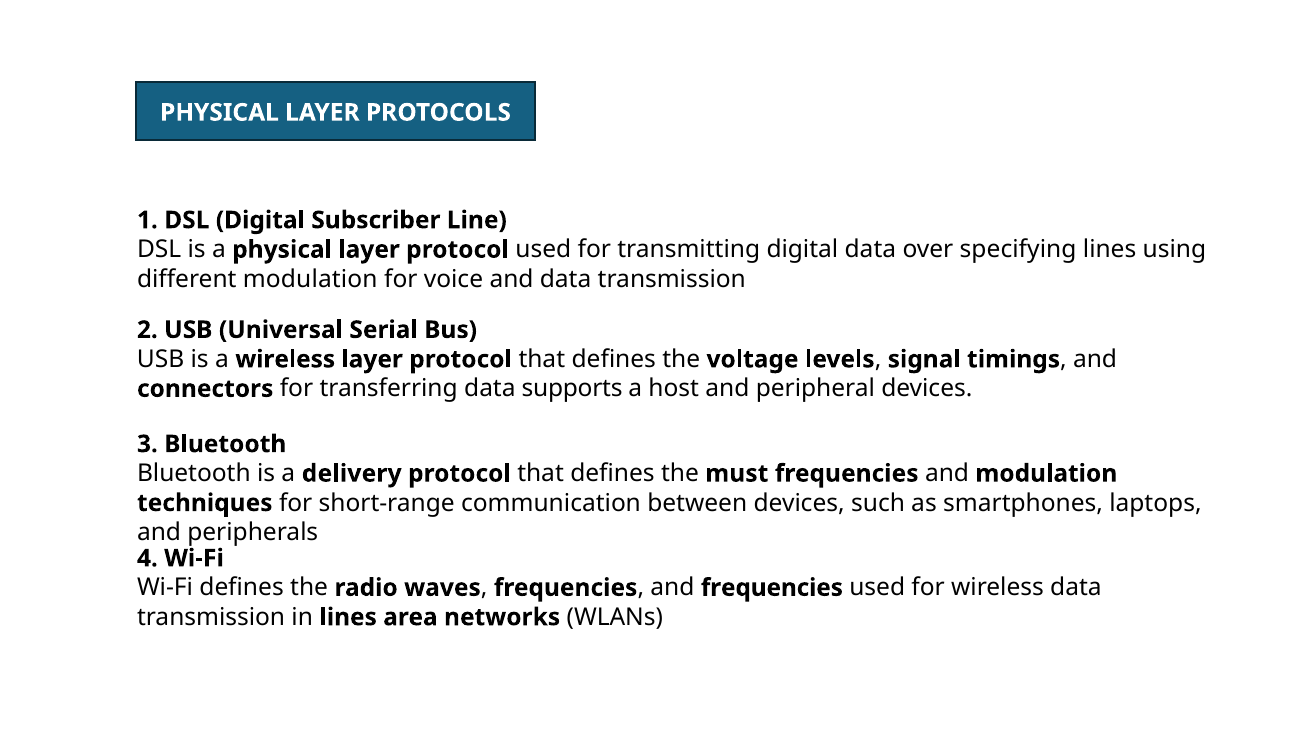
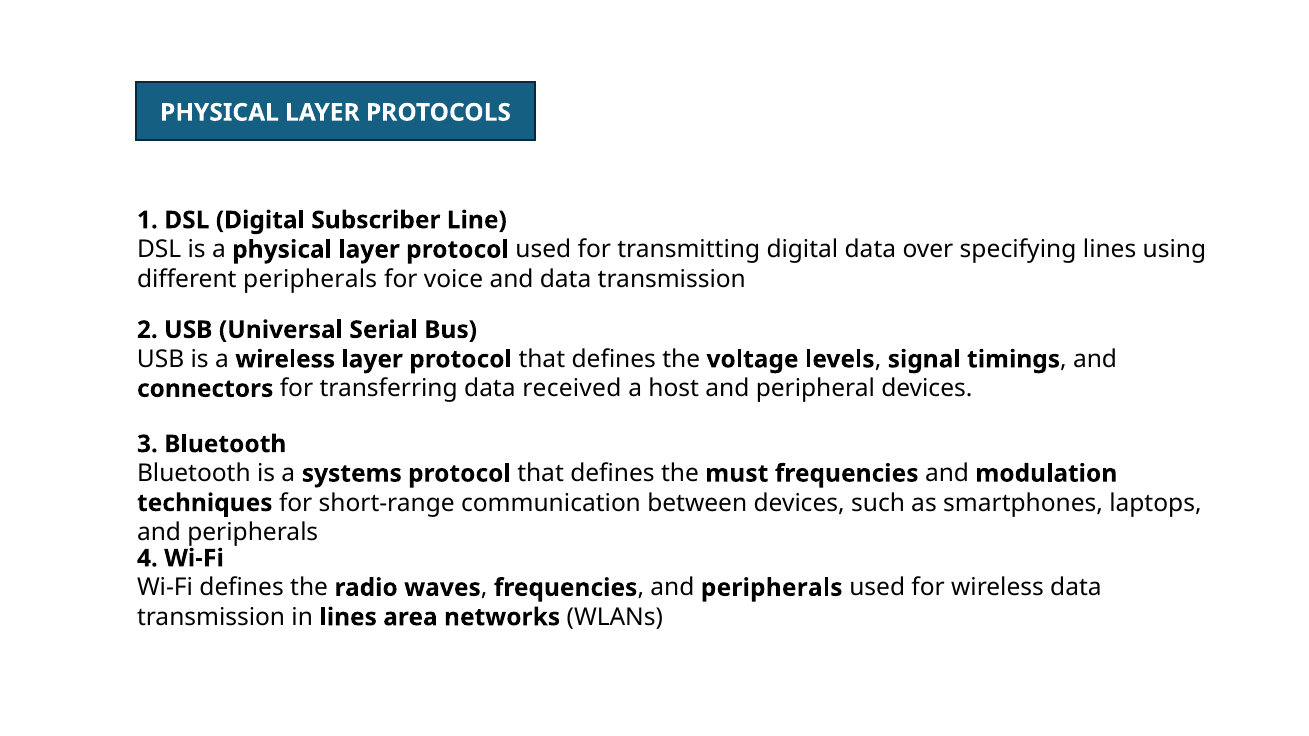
different modulation: modulation -> peripherals (310, 279)
supports: supports -> received (572, 389)
delivery: delivery -> systems (352, 474)
frequencies: frequencies -> peripherals (772, 588)
